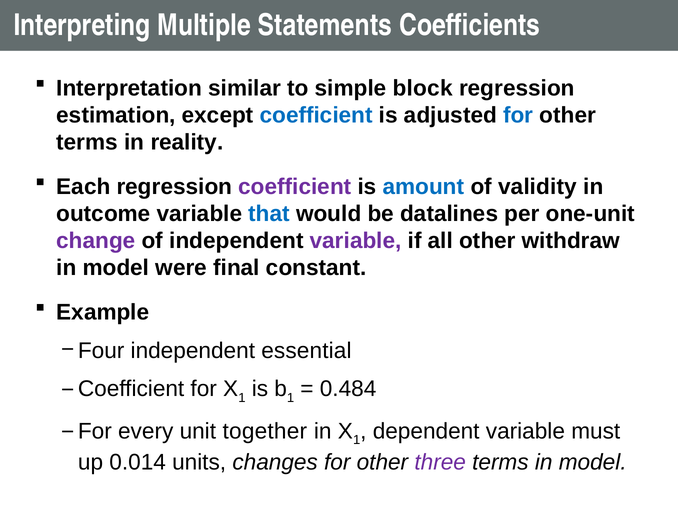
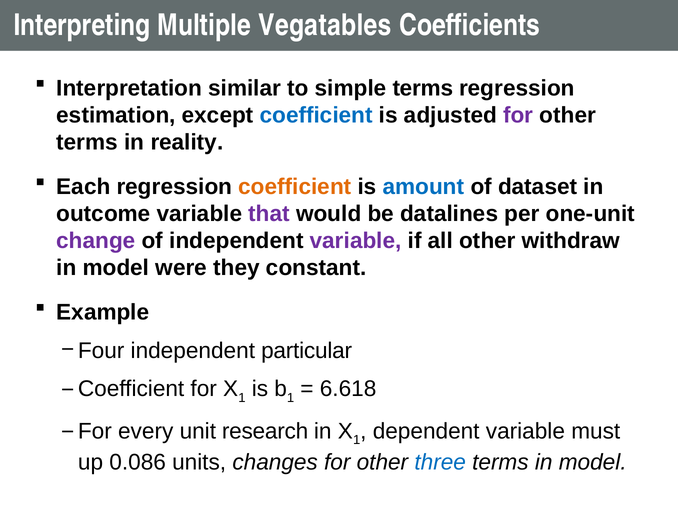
Statements: Statements -> Vegatables (325, 25)
simple block: block -> terms (423, 88)
for colour: blue -> purple (518, 115)
coefficient colour: purple -> orange (295, 186)
validity: validity -> dataset (538, 186)
that colour: blue -> purple (269, 214)
final: final -> they (237, 268)
essential: essential -> particular (307, 350)
0.484: 0.484 -> 6.618 (348, 389)
together: together -> research (265, 431)
0.014: 0.014 -> 0.086 (138, 462)
three colour: purple -> blue (440, 462)
